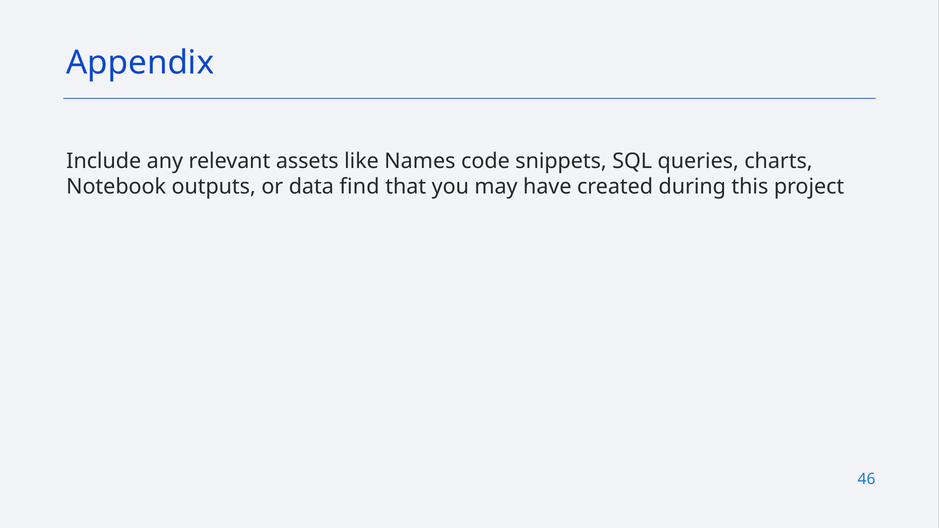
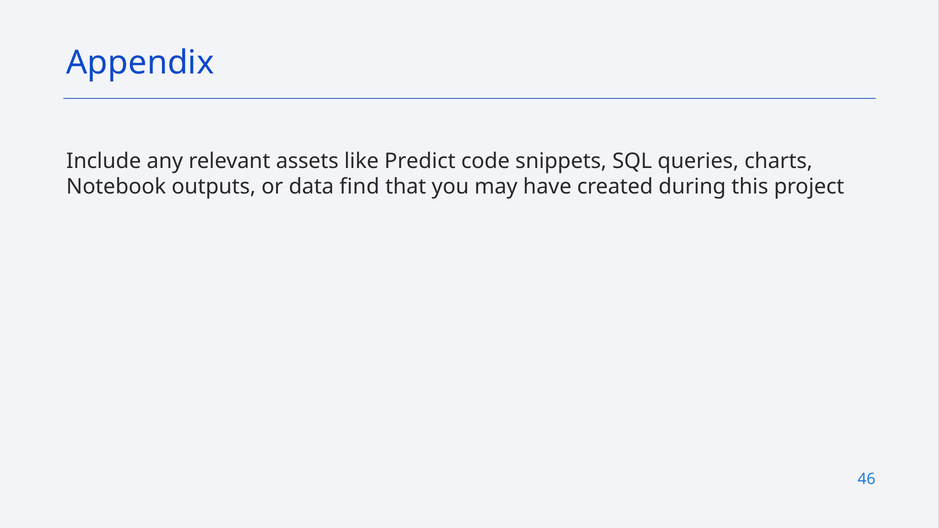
Names: Names -> Predict (420, 161)
